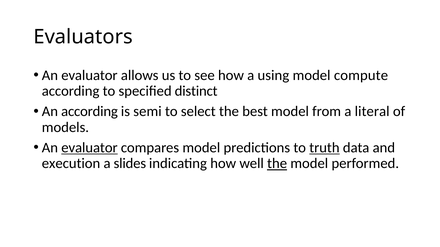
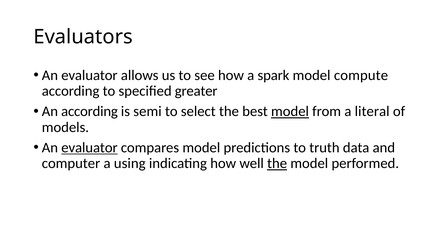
using: using -> spark (273, 75)
distinct: distinct -> greater (196, 91)
model underline: none -> present (290, 112)
truth underline: present -> none (324, 148)
execution: execution -> computer (71, 164)
slides: slides -> using (130, 164)
